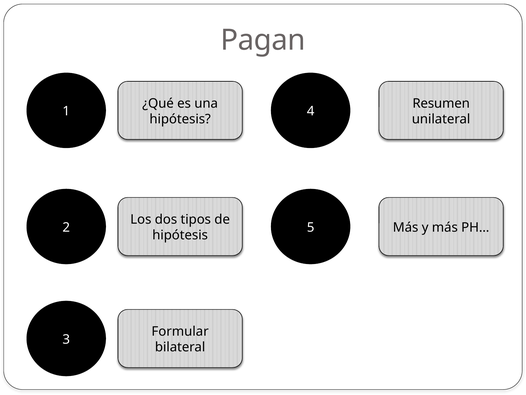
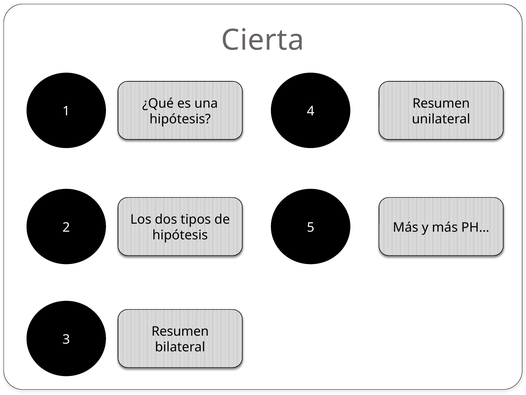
Pagan: Pagan -> Cierta (263, 40)
Formular: Formular -> Resumen (180, 331)
